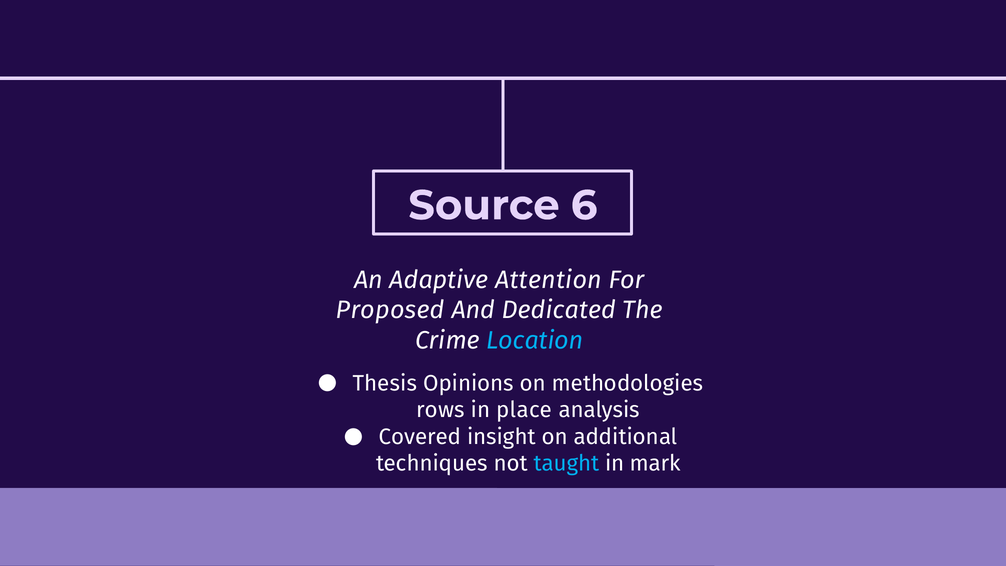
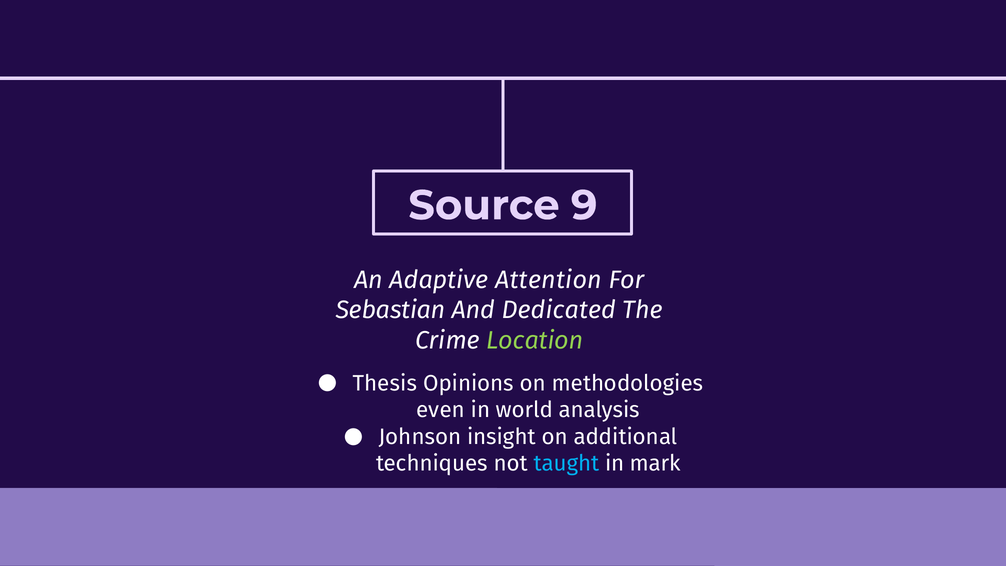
6: 6 -> 9 (584, 205)
Proposed: Proposed -> Sebastian (391, 310)
Location colour: light blue -> light green (535, 340)
rows: rows -> even (441, 410)
place: place -> world (524, 410)
Covered: Covered -> Johnson (420, 437)
